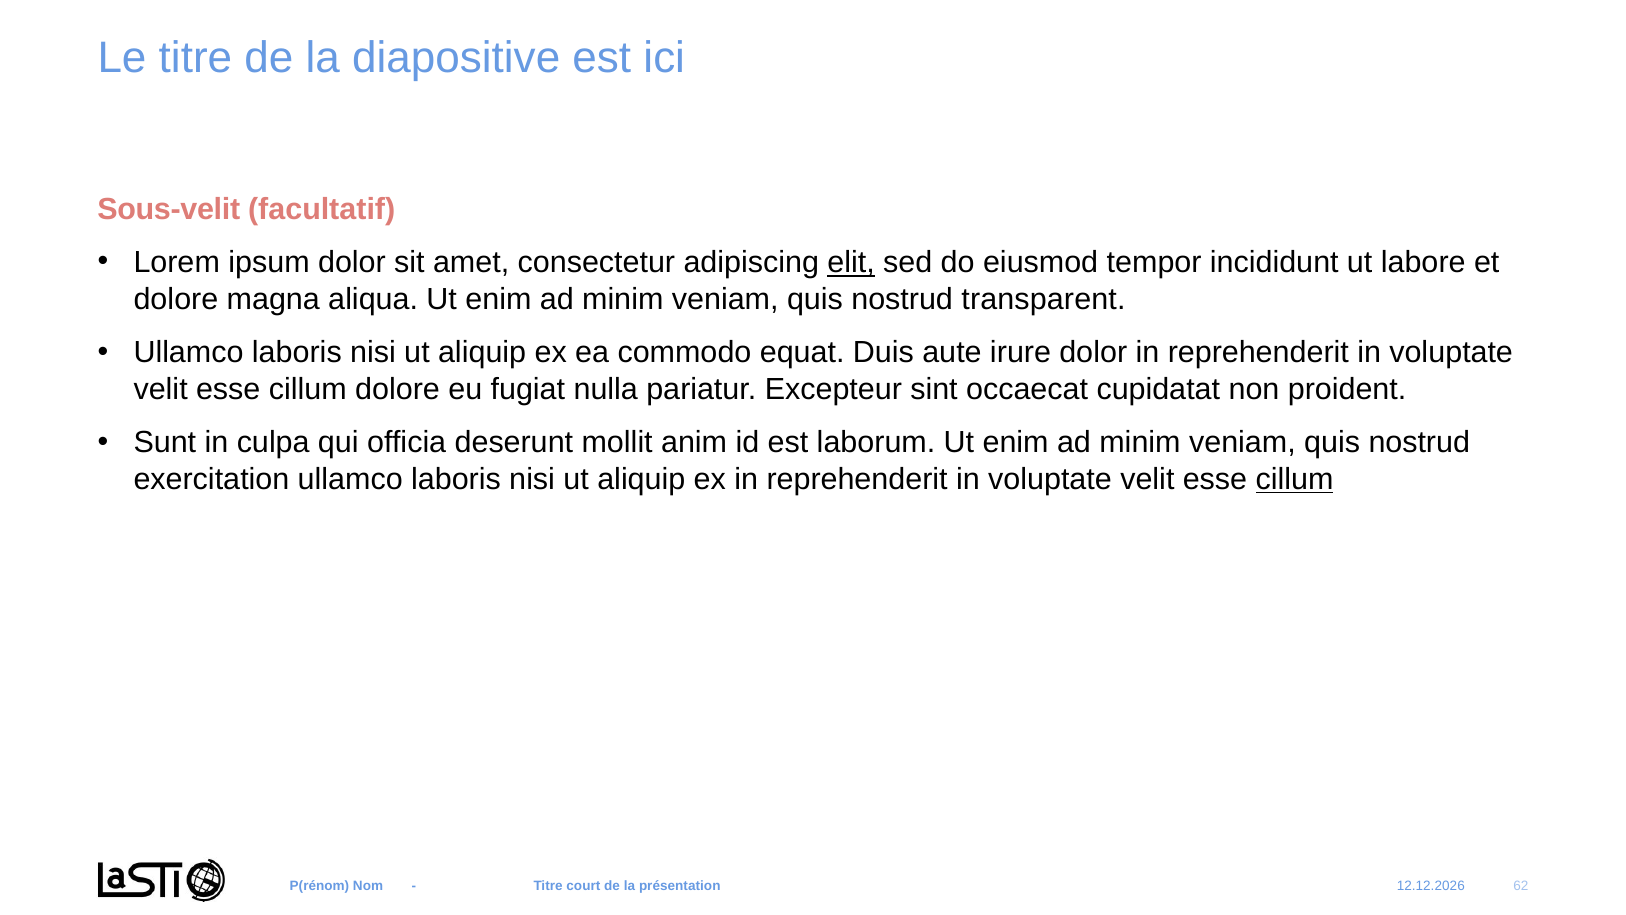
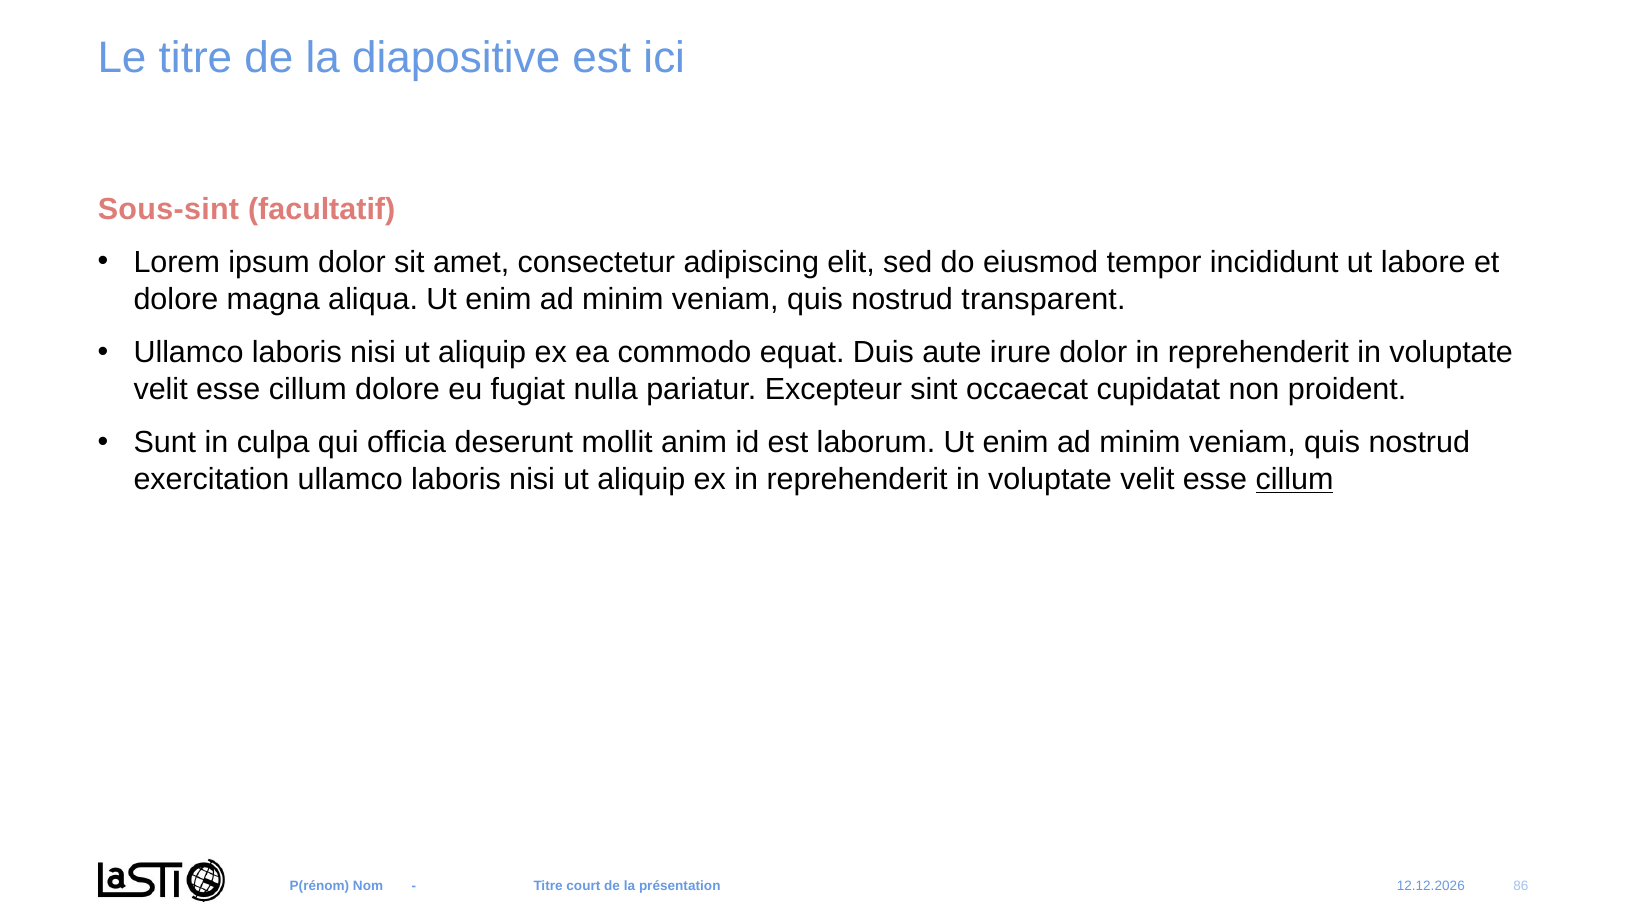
Sous-velit: Sous-velit -> Sous-sint (168, 209)
elit underline: present -> none (851, 262)
62: 62 -> 86 (1521, 885)
